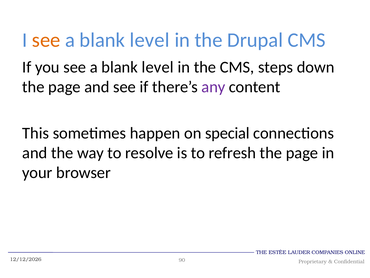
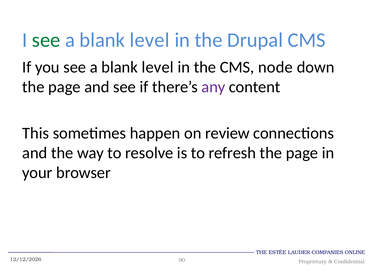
see colour: orange -> green (46, 40)
steps: steps -> node (275, 67)
special: special -> review (227, 133)
